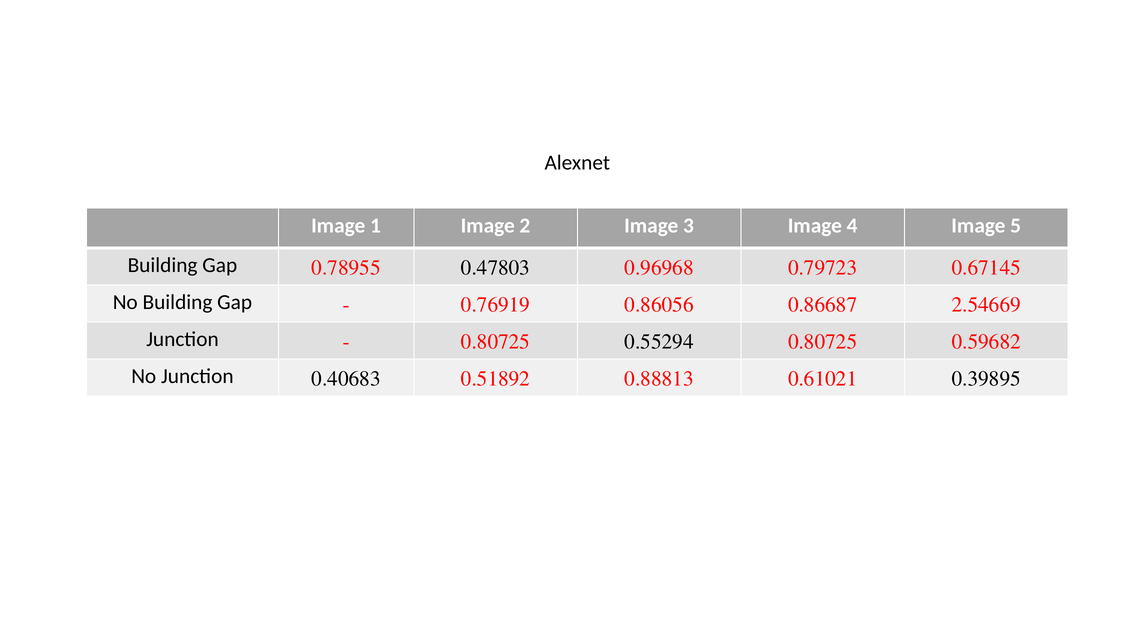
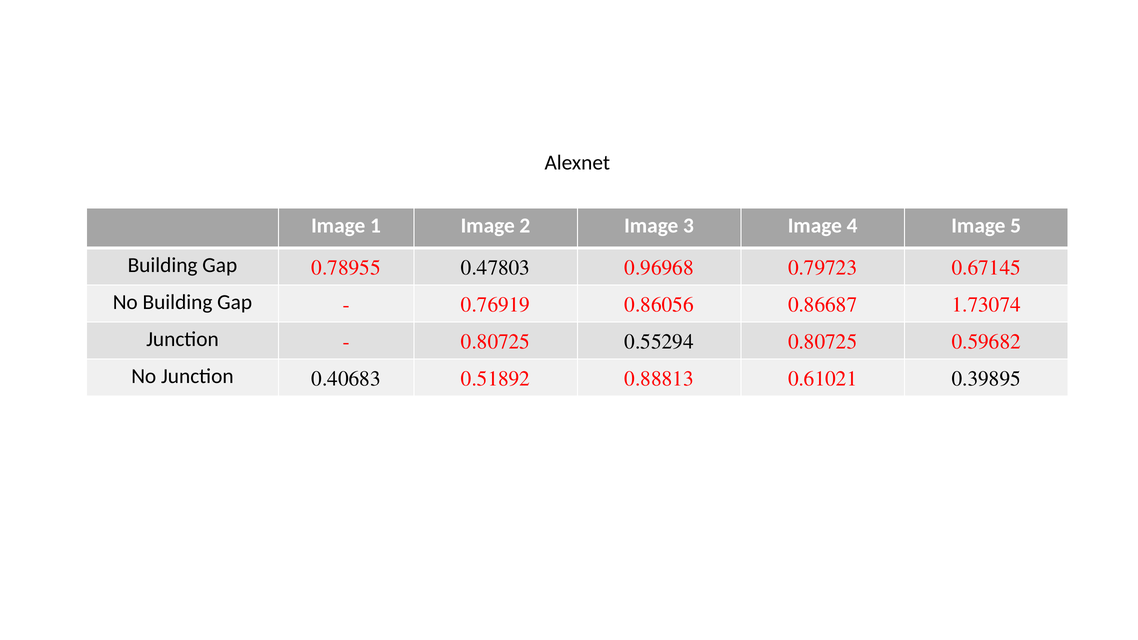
2.54669: 2.54669 -> 1.73074 (986, 305)
